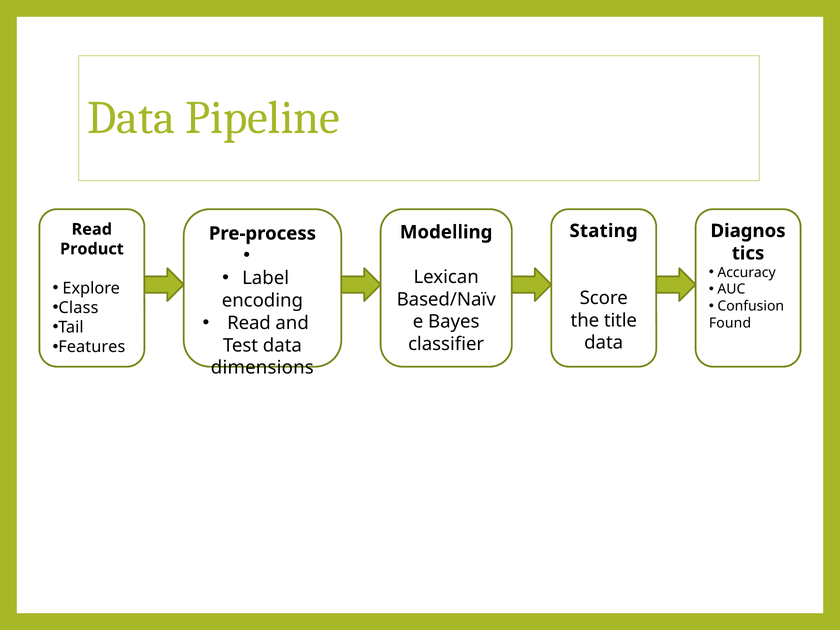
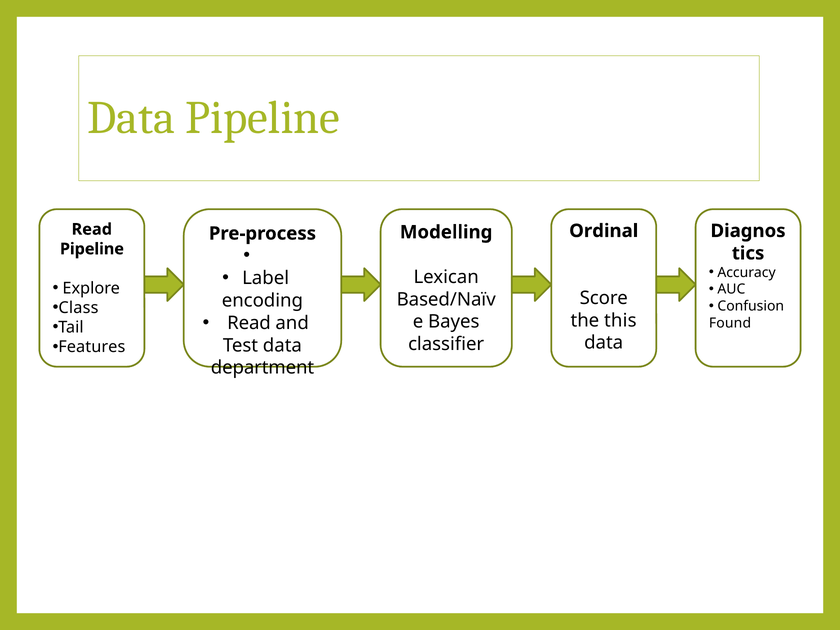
Stating: Stating -> Ordinal (604, 231)
Product: Product -> Pipeline (92, 249)
title: title -> this (620, 320)
dimensions: dimensions -> department (262, 368)
